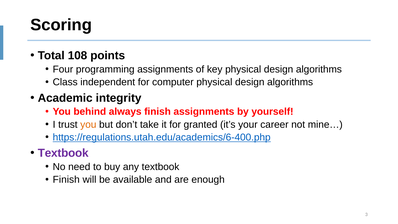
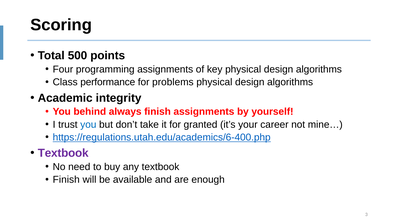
108: 108 -> 500 (77, 56)
independent: independent -> performance (108, 82)
computer: computer -> problems (173, 82)
you colour: orange -> blue (88, 124)
